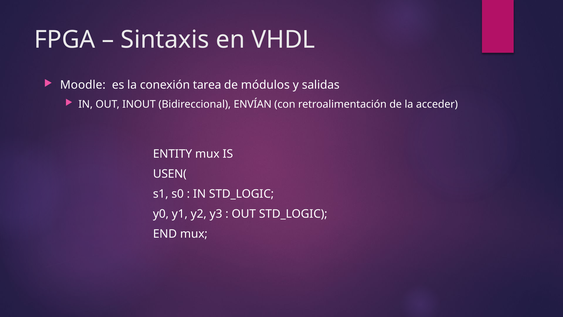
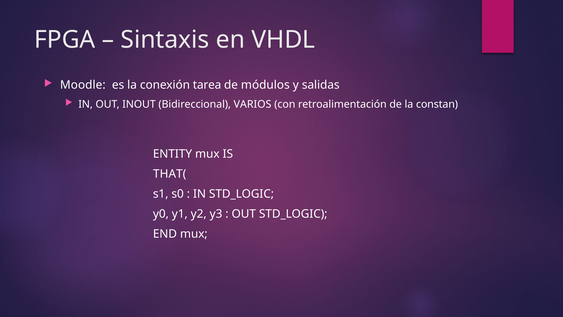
ENVÍAN: ENVÍAN -> VARIOS (253, 104)
acceder: acceder -> constan (437, 104)
USEN(: USEN( -> THAT( (170, 174)
